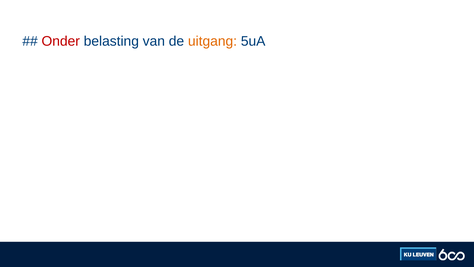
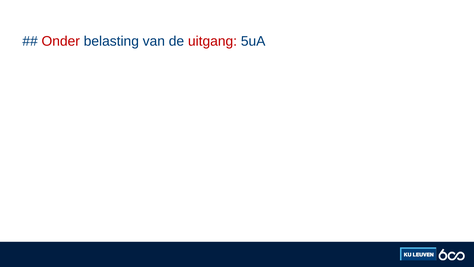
uitgang colour: orange -> red (213, 41)
